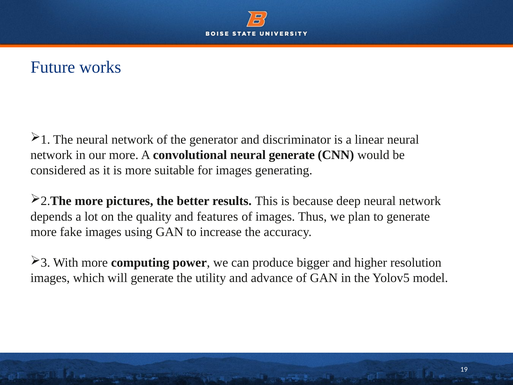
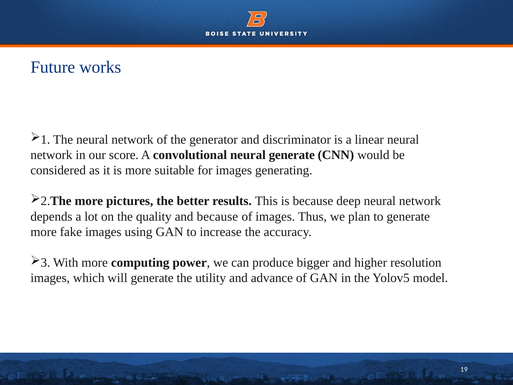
our more: more -> score (124, 155)
and features: features -> because (217, 216)
